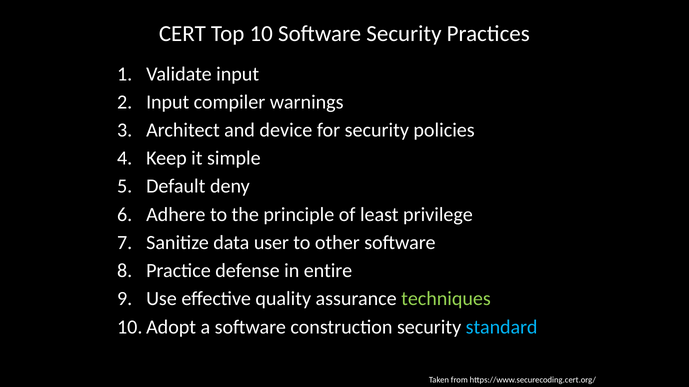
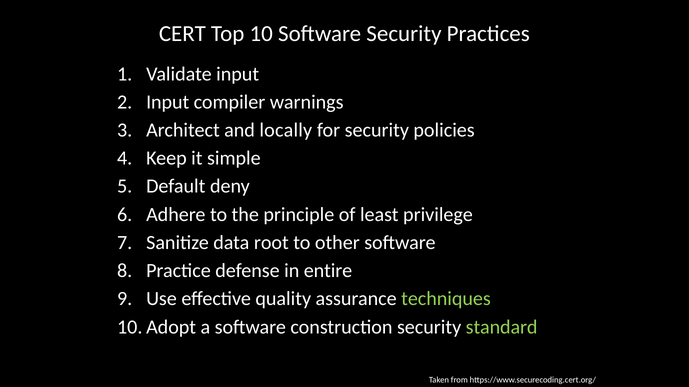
device: device -> locally (286, 130)
user: user -> root (271, 243)
standard colour: light blue -> light green (502, 328)
